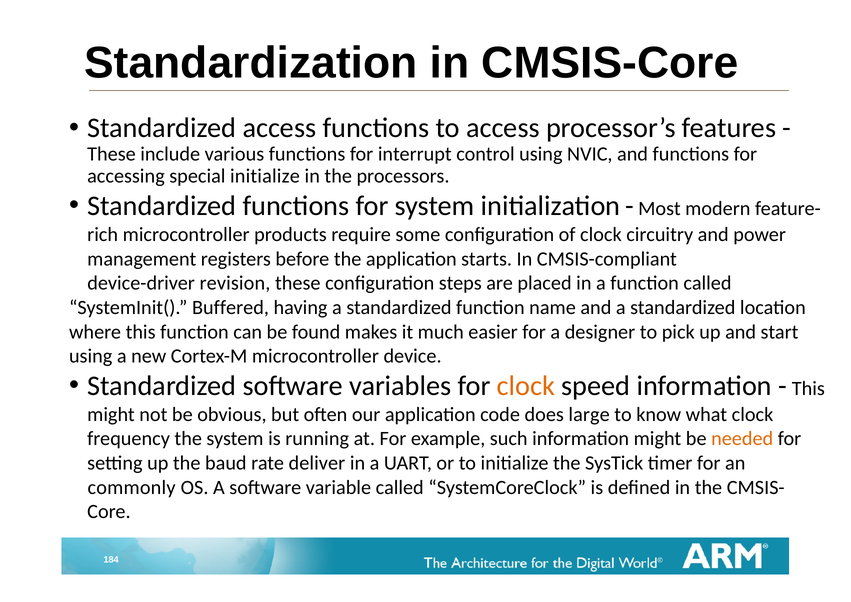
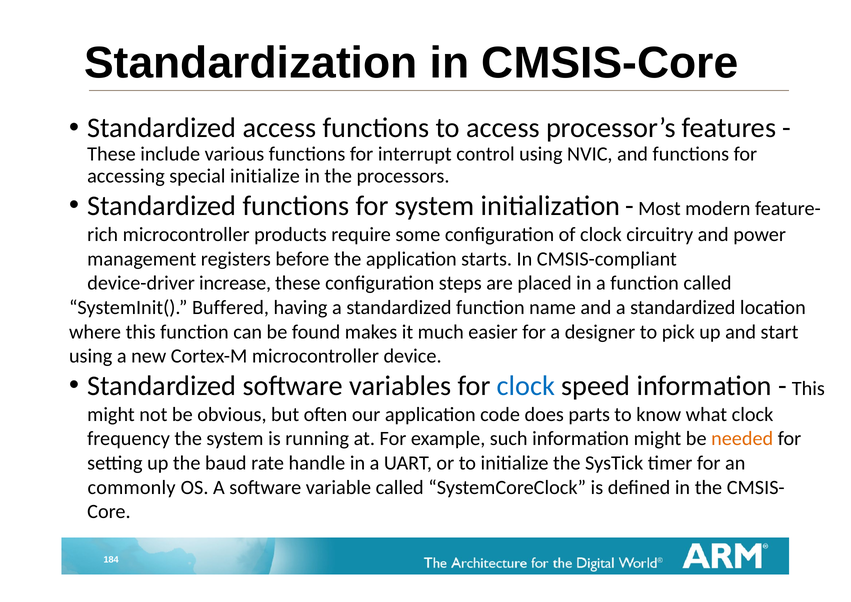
revision: revision -> increase (235, 283)
clock colour: orange -> blue (526, 385)
large: large -> parts (589, 414)
deliver: deliver -> handle (317, 463)
